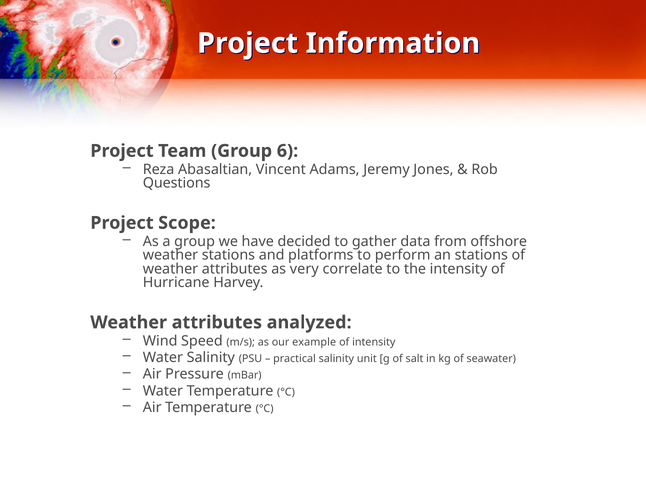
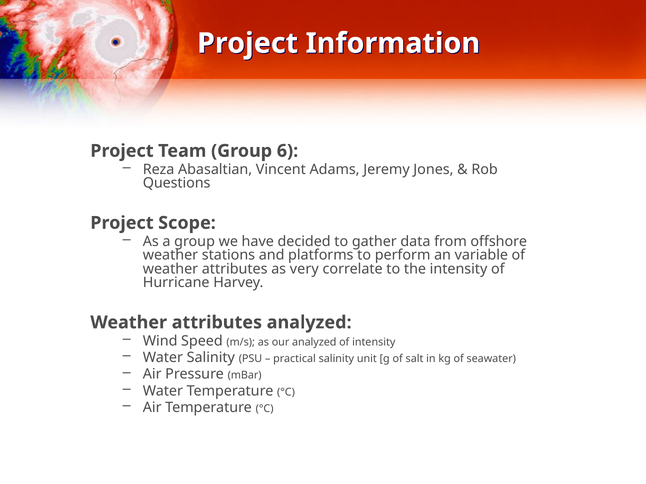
an stations: stations -> variable (481, 255)
our example: example -> analyzed (314, 342)
